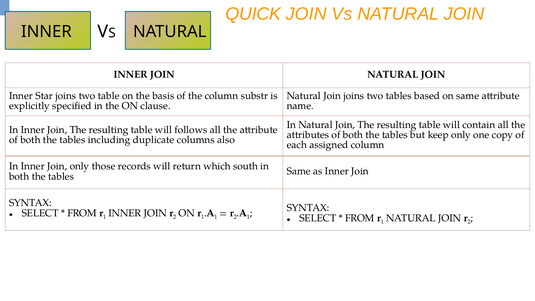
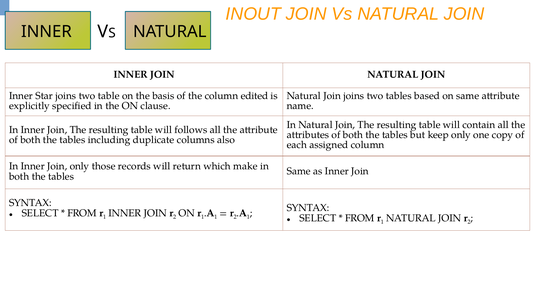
QUICK: QUICK -> INOUT (253, 14)
substr: substr -> edited (254, 96)
south: south -> make (245, 166)
